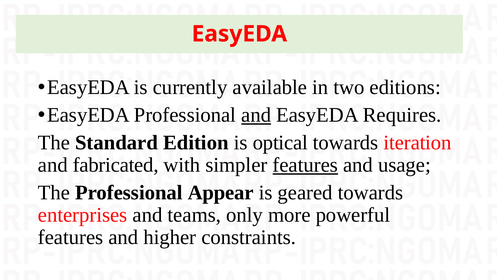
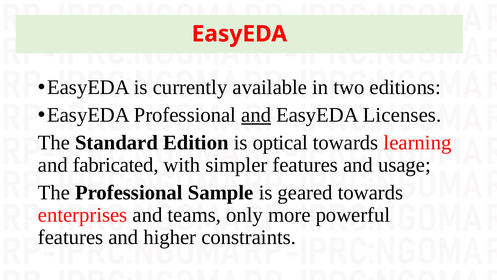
Requires: Requires -> Licenses (402, 115)
iteration: iteration -> learning (418, 142)
features underline: present -> none (305, 165)
Appear: Appear -> Sample (221, 192)
